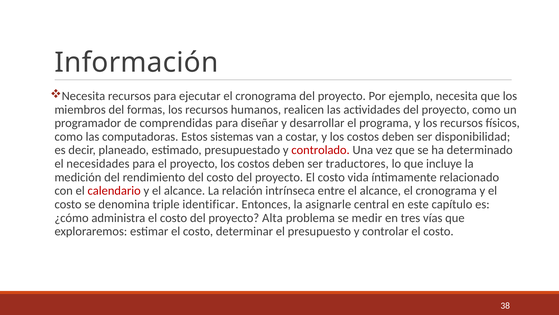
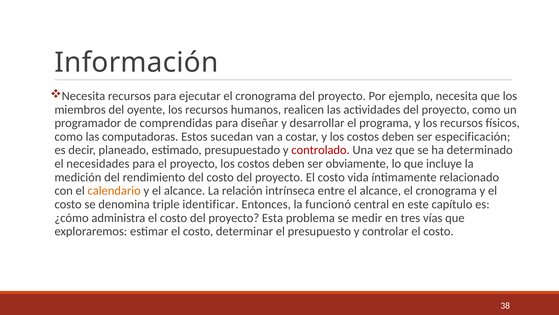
formas: formas -> oyente (146, 109)
sistemas: sistemas -> sucedan (232, 136)
disponibilidad: disponibilidad -> especificación (473, 136)
traductores: traductores -> obviamente (357, 163)
calendario colour: red -> orange (114, 190)
asignarle: asignarle -> funcionó (328, 204)
Alta: Alta -> Esta (273, 218)
